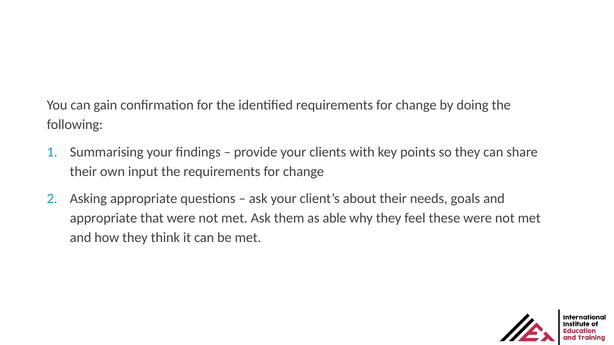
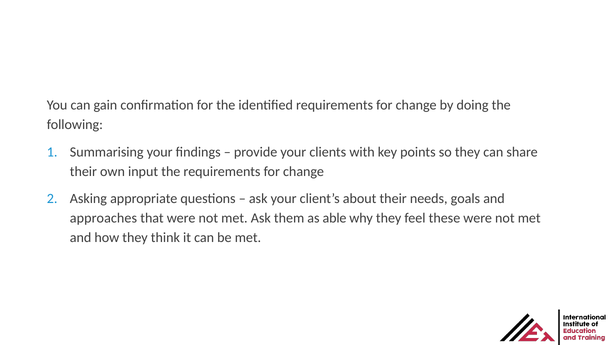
appropriate: appropriate -> approaches (103, 218)
